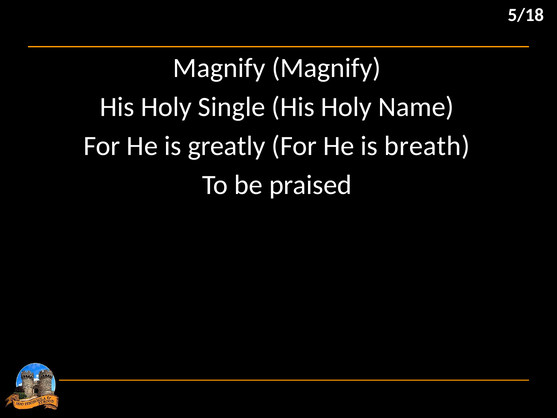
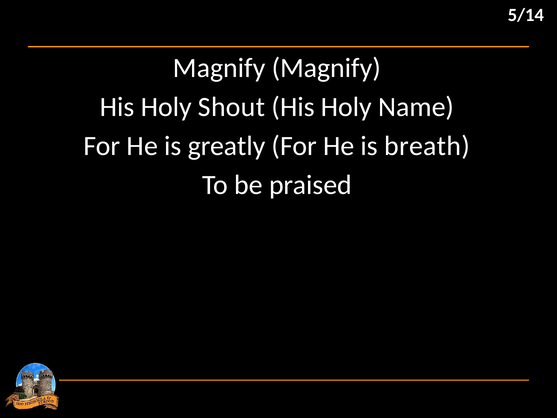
5/18: 5/18 -> 5/14 (526, 15)
Single: Single -> Shout (232, 107)
